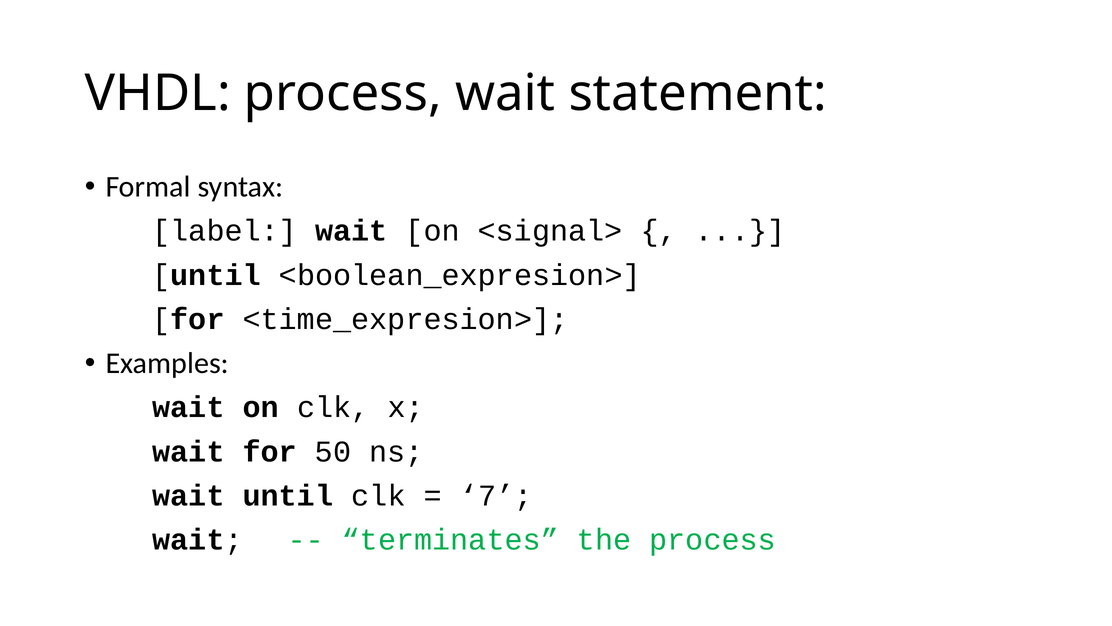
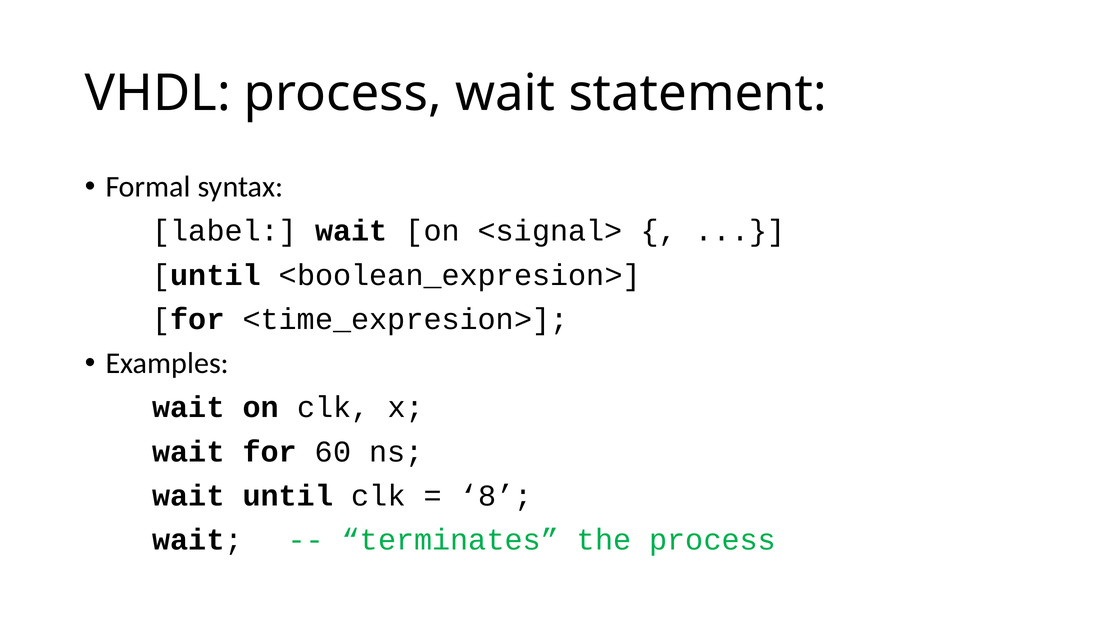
50: 50 -> 60 (333, 451)
7: 7 -> 8 (496, 495)
